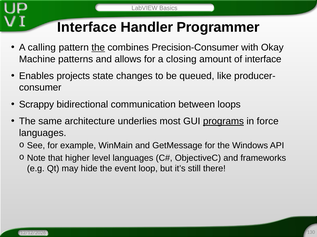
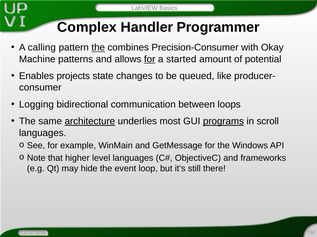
Interface: Interface -> Complex (87, 27)
for underline: none -> present (150, 59)
closing: closing -> started (181, 59)
of interface: interface -> potential (263, 59)
Scrappy: Scrappy -> Logging (36, 105)
architecture underline: none -> present (90, 122)
force: force -> scroll (268, 122)
